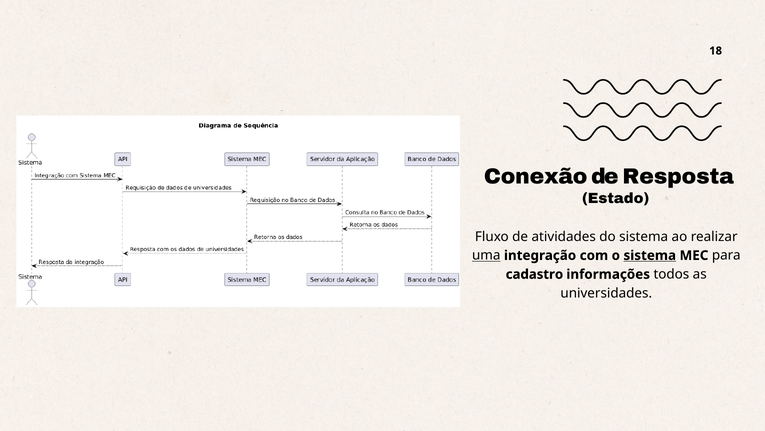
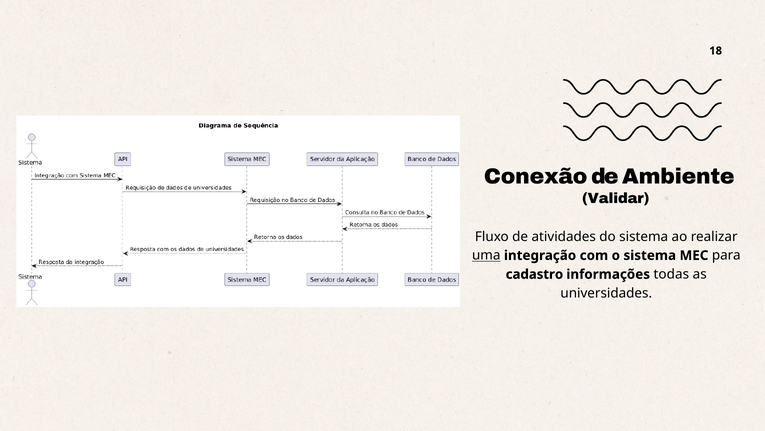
Resposta: Resposta -> Ambiente (678, 176)
Estado: Estado -> Validar (616, 198)
sistema underline: present -> none (650, 255)
todos: todos -> todas (671, 274)
